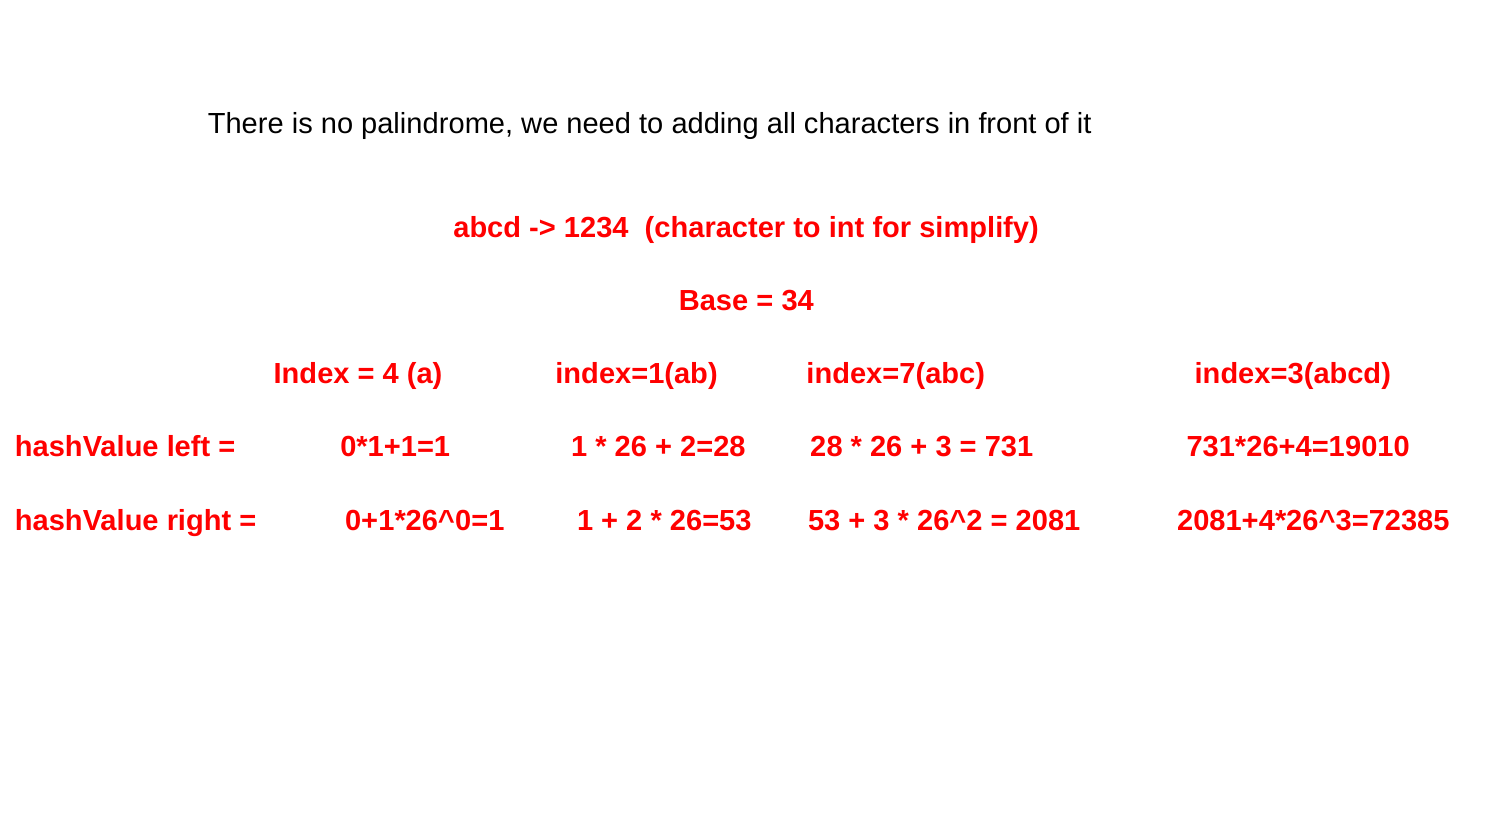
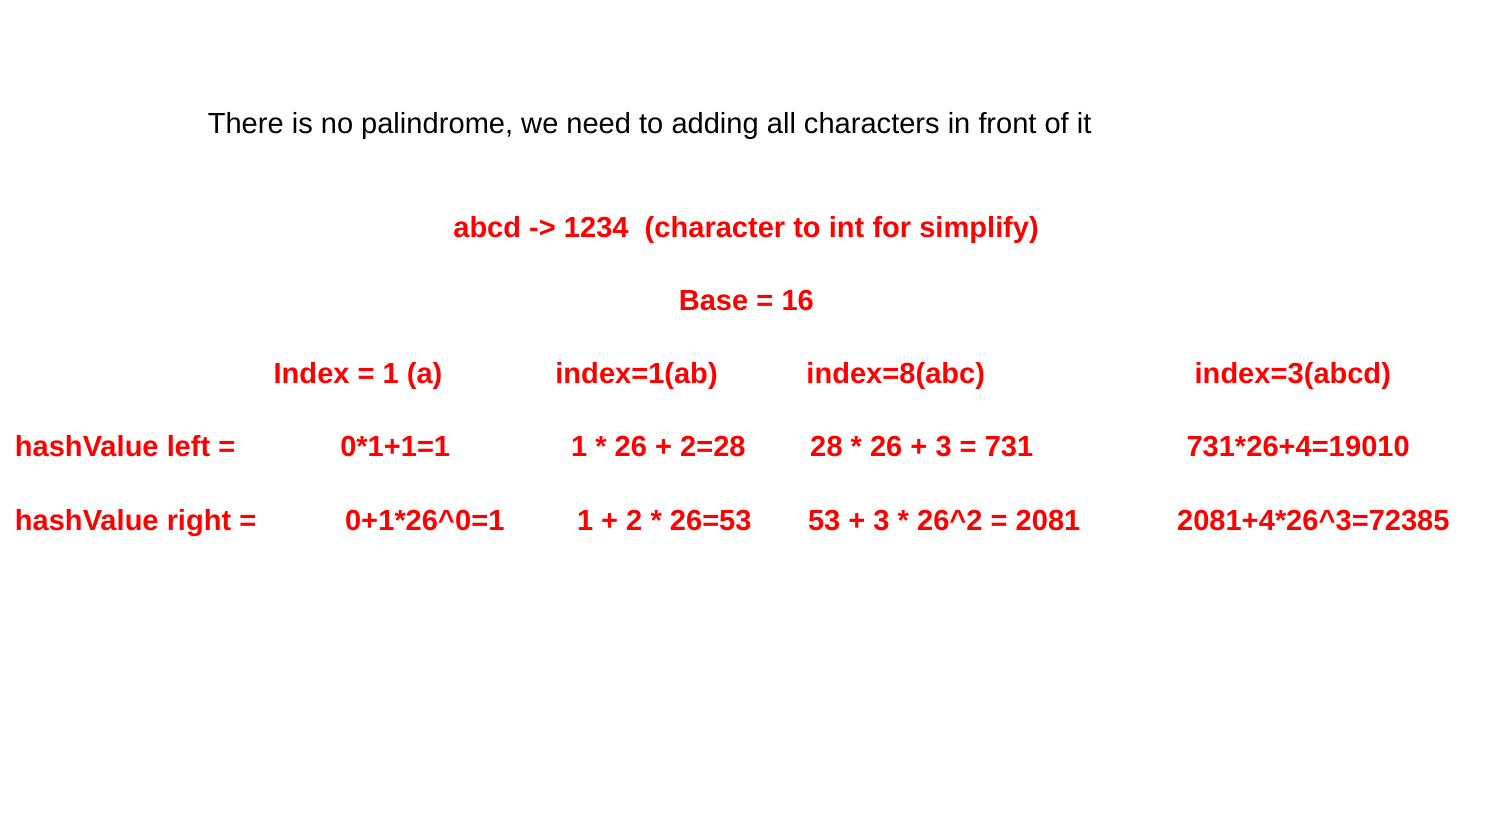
34: 34 -> 16 (798, 301)
4: 4 -> 1 (391, 374)
index=7(abc: index=7(abc -> index=8(abc (896, 374)
